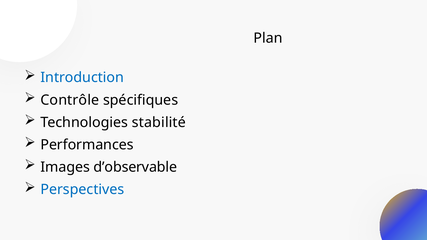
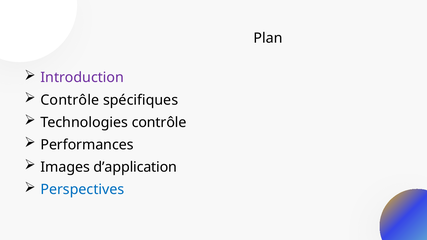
Introduction colour: blue -> purple (82, 78)
Technologies stabilité: stabilité -> contrôle (159, 123)
d’observable: d’observable -> d’application (135, 167)
